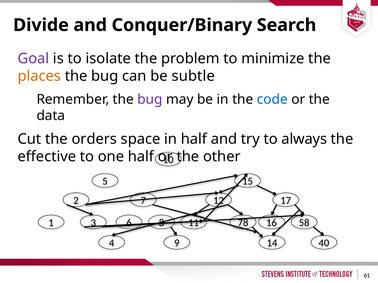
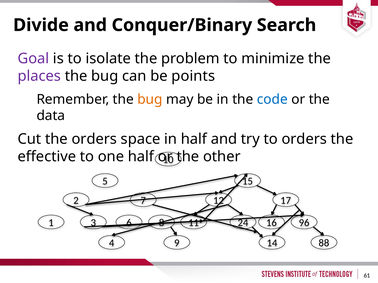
places colour: orange -> purple (39, 76)
subtle: subtle -> points (193, 76)
bug colour: purple -> orange (150, 100)
to always: always -> orders (304, 139)
78: 78 -> 24 (243, 223)
58: 58 -> 96 (304, 223)
40: 40 -> 88 (324, 243)
